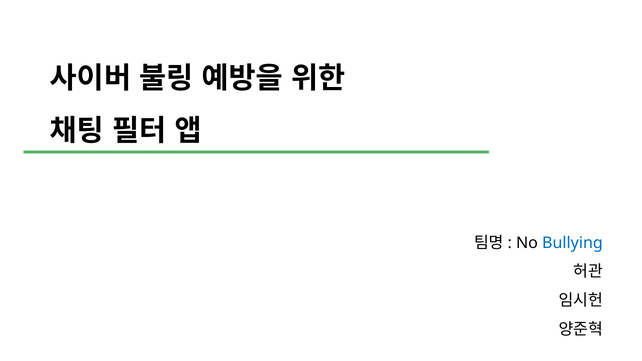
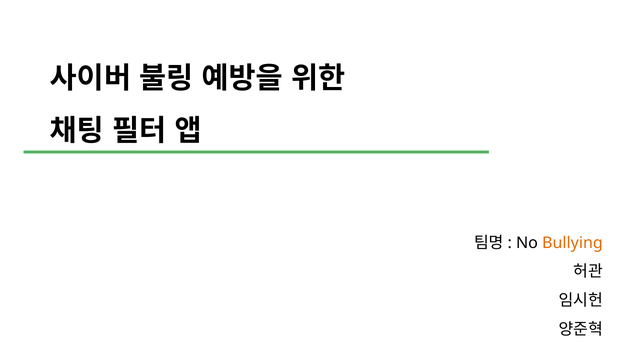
Bullying colour: blue -> orange (572, 243)
